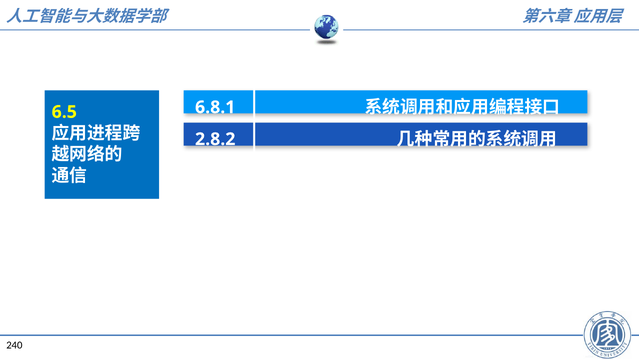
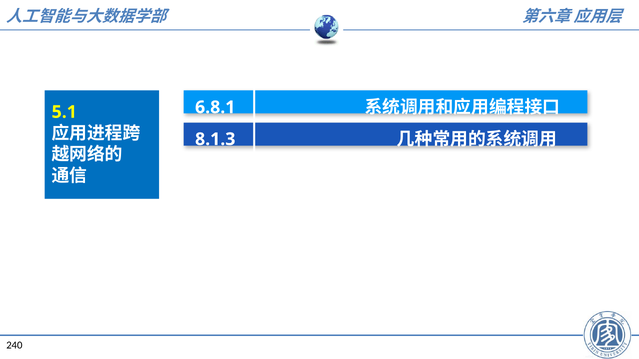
6.5: 6.5 -> 5.1 (64, 112)
2.8.2: 2.8.2 -> 8.1.3 (215, 139)
